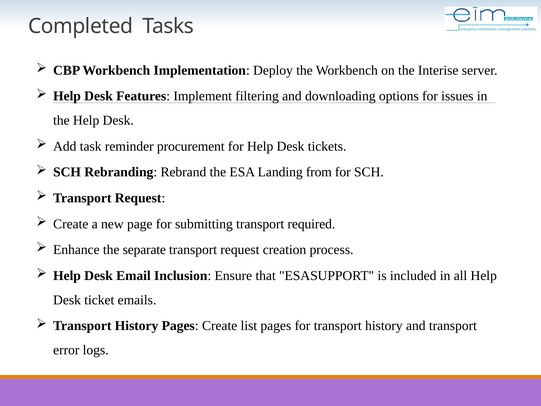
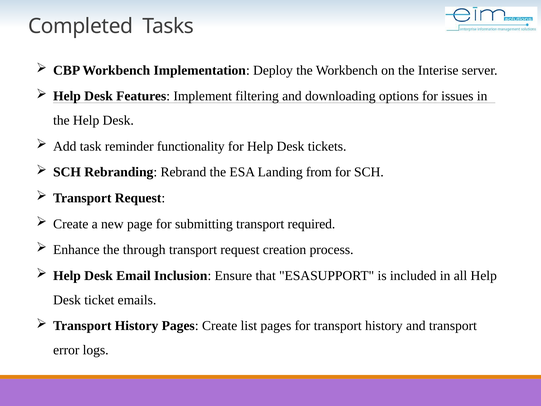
procurement: procurement -> functionality (191, 146)
separate: separate -> through (144, 250)
